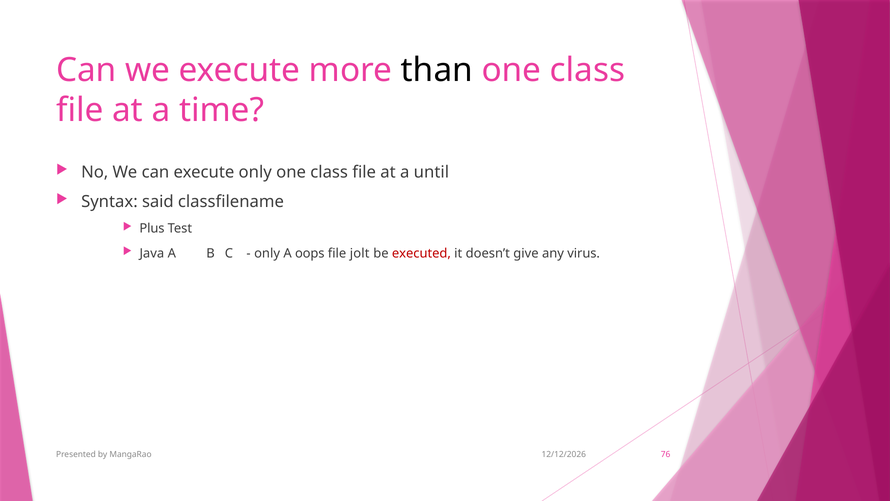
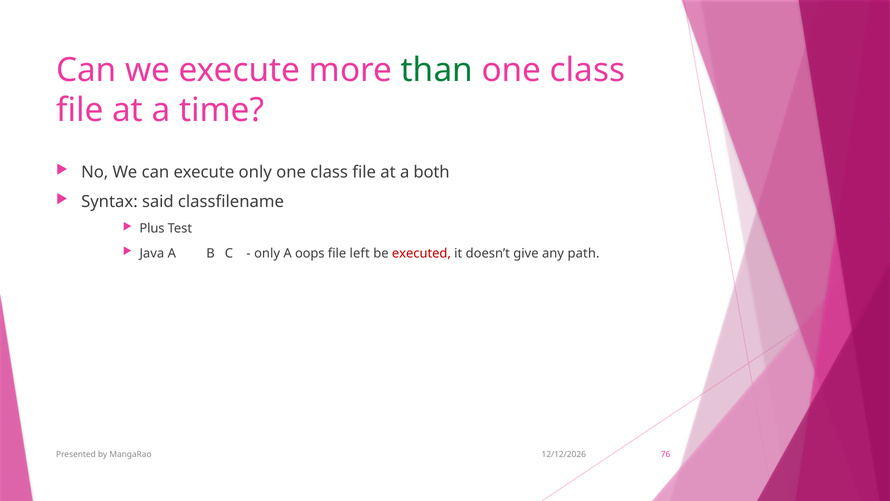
than colour: black -> green (437, 70)
until: until -> both (432, 172)
jolt: jolt -> left (360, 253)
virus: virus -> path (584, 253)
